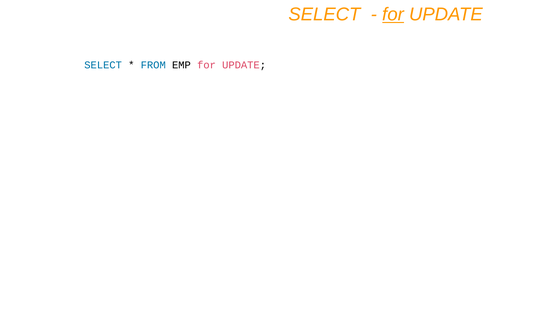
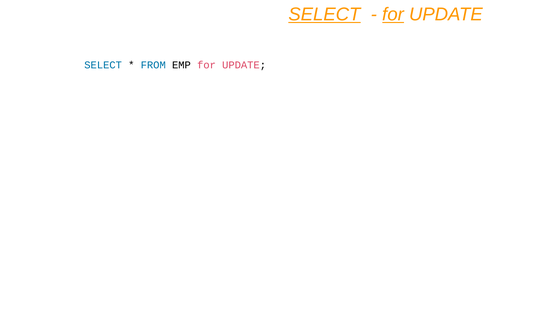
SELECT underline: none -> present (324, 14)
